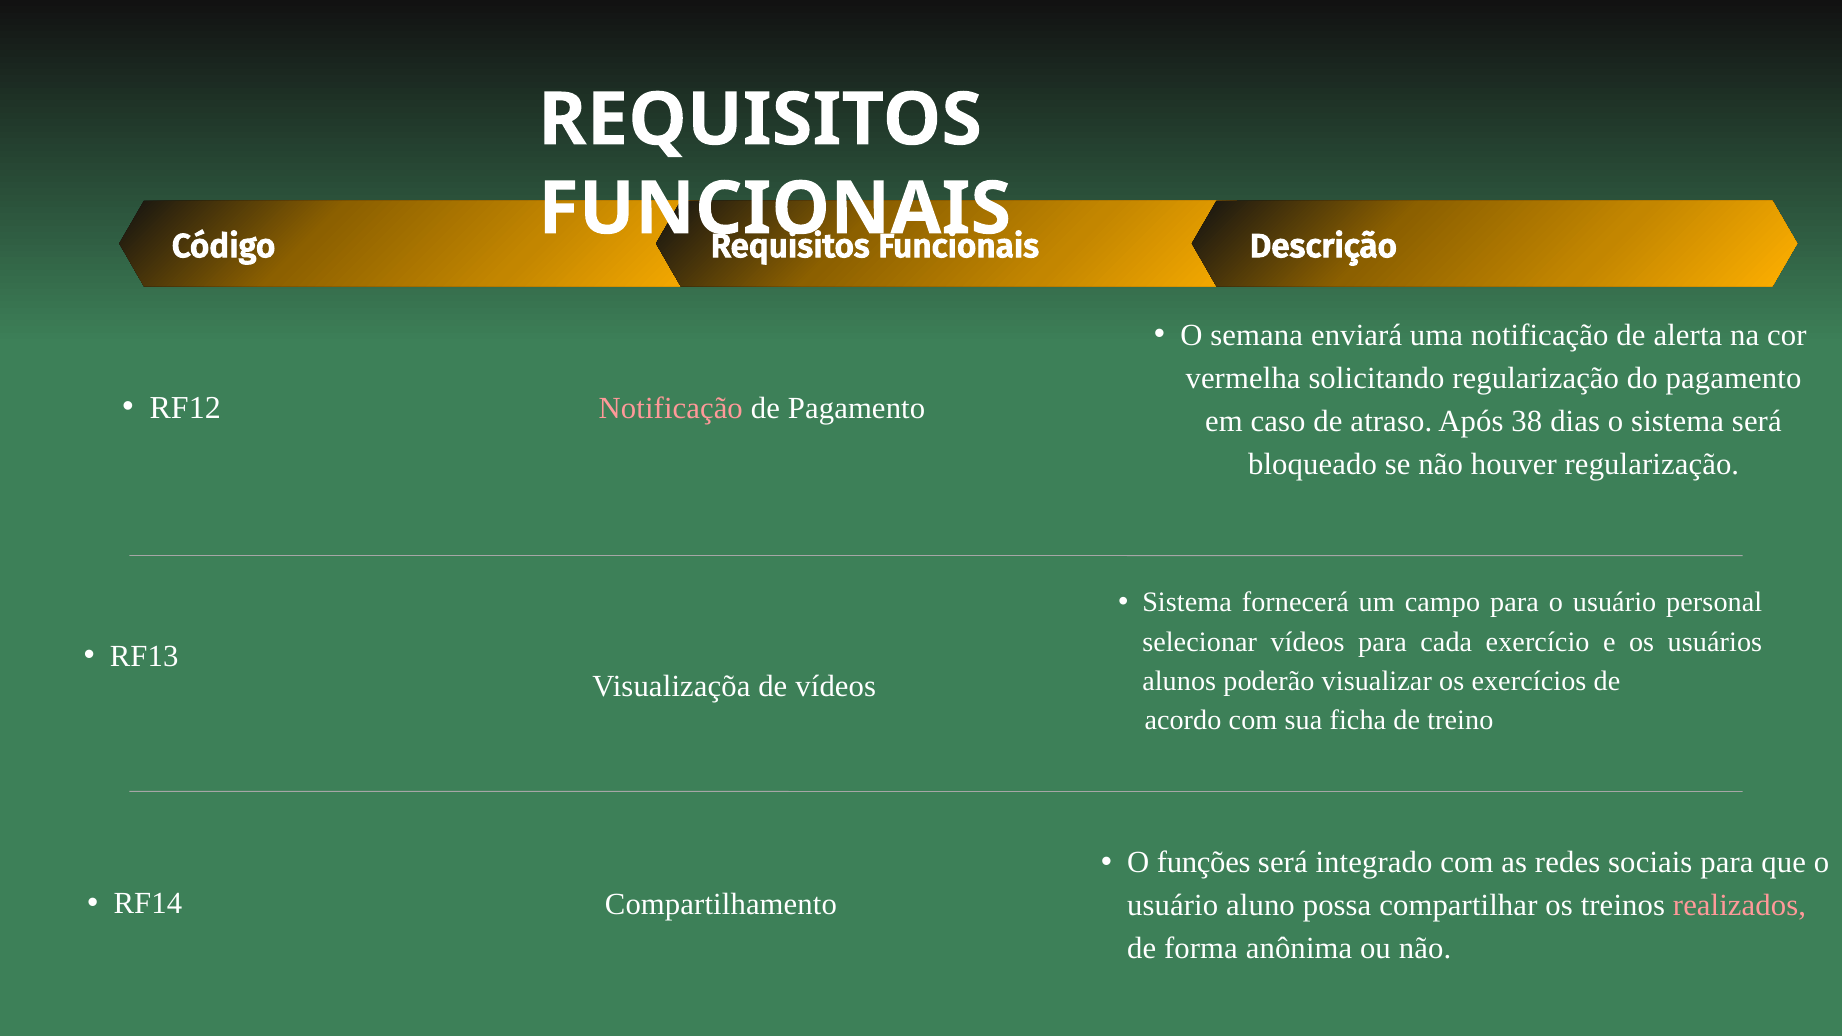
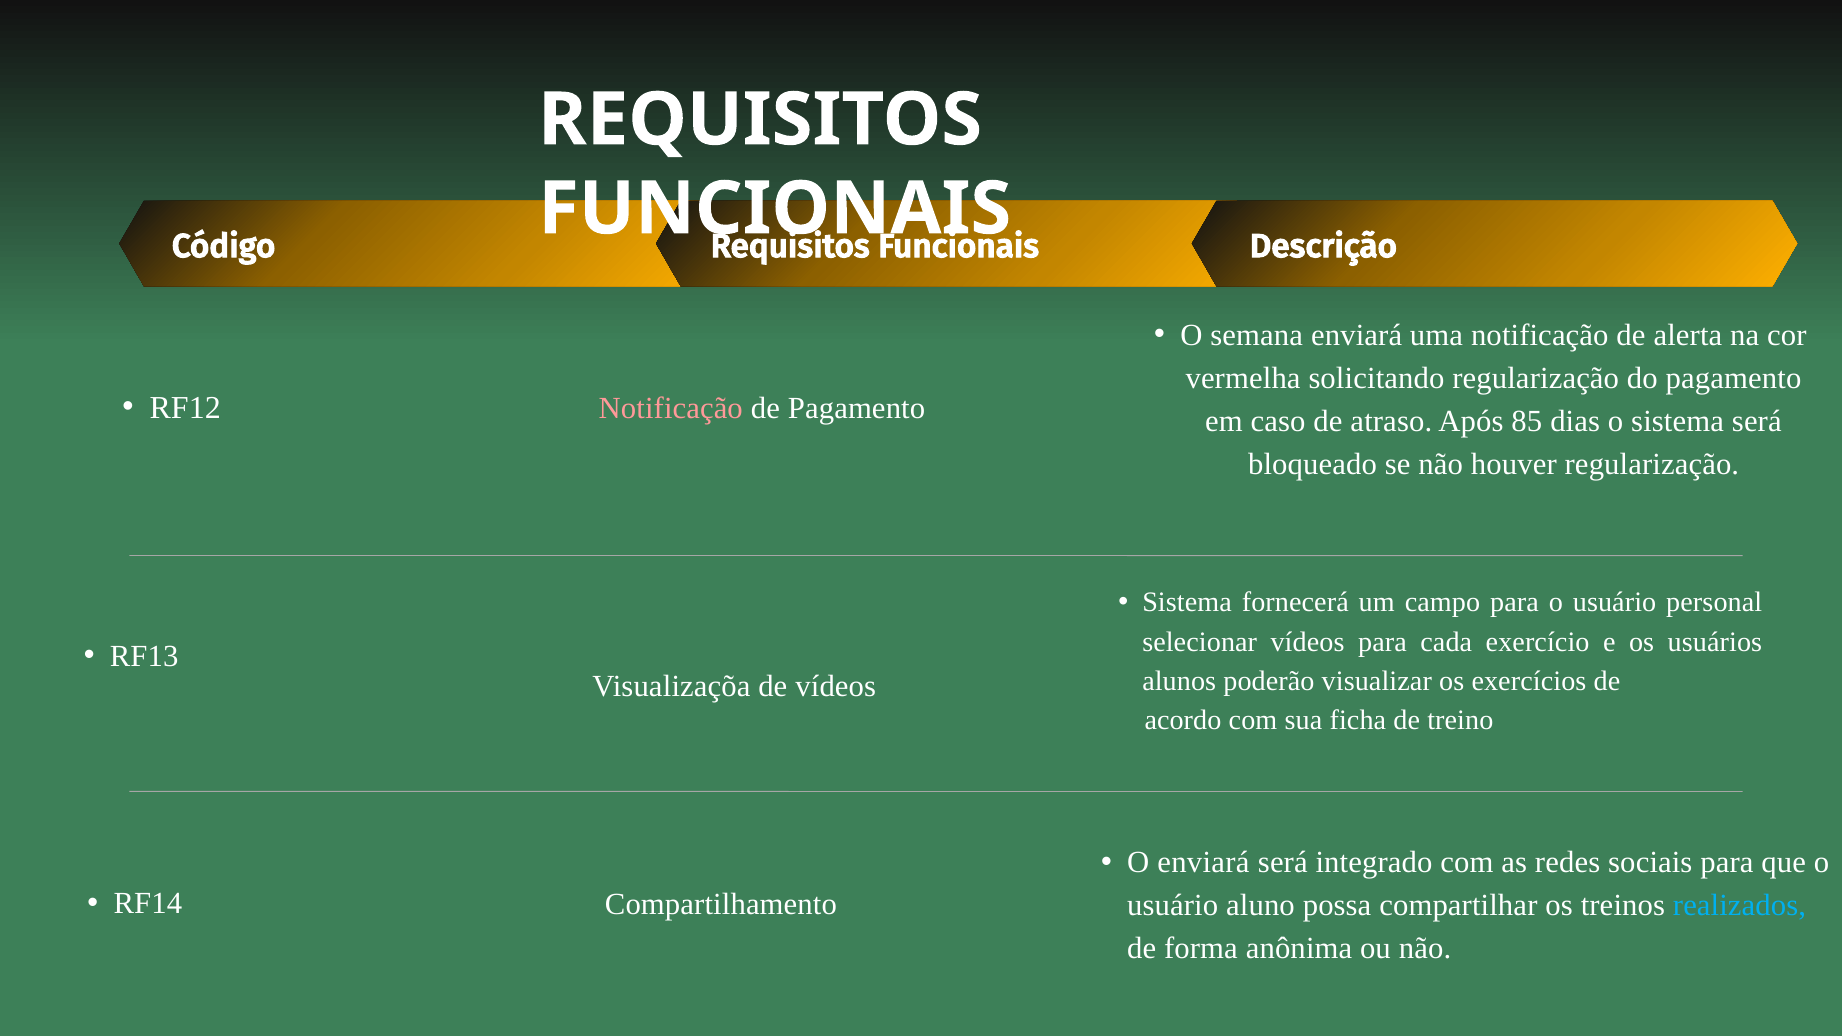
38: 38 -> 85 (1527, 422)
O funções: funções -> enviará (1203, 863)
realizados colour: pink -> light blue (1740, 906)
